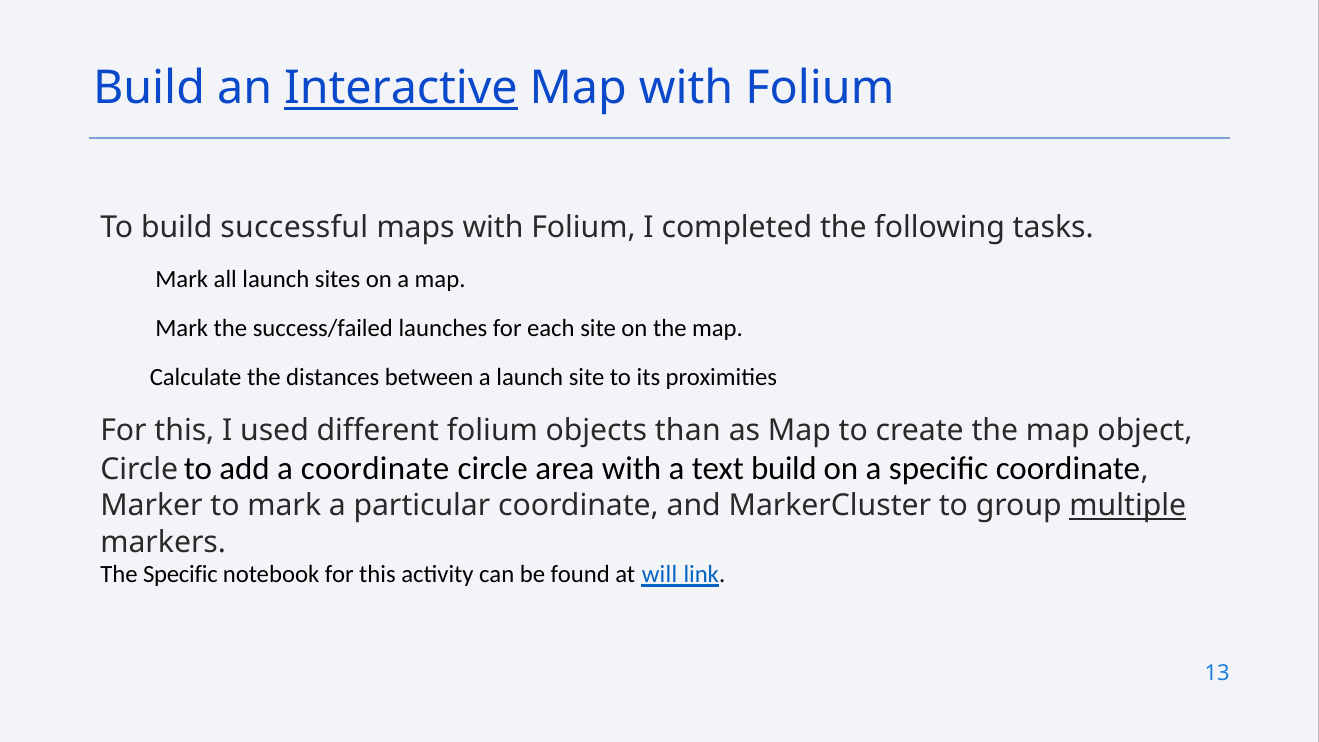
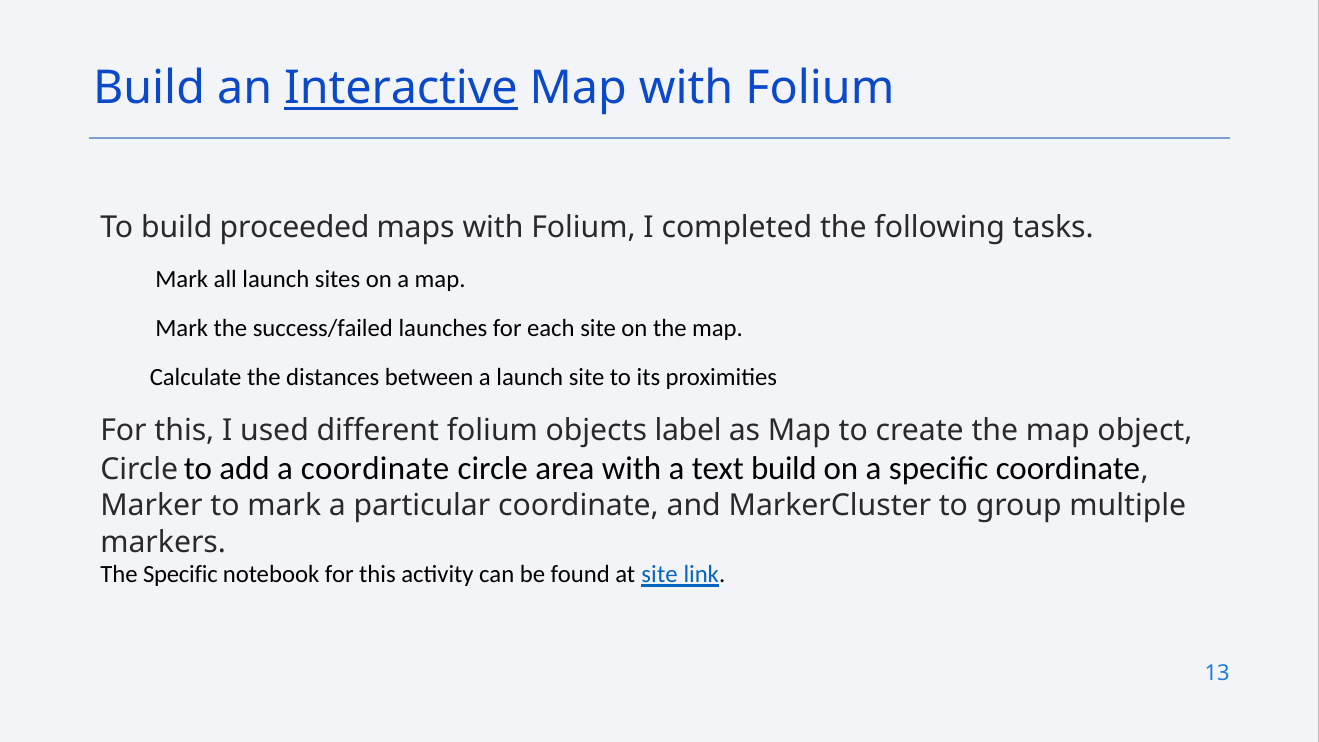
successful: successful -> proceeded (295, 228)
than: than -> label (688, 430)
multiple underline: present -> none (1128, 506)
at will: will -> site (660, 575)
